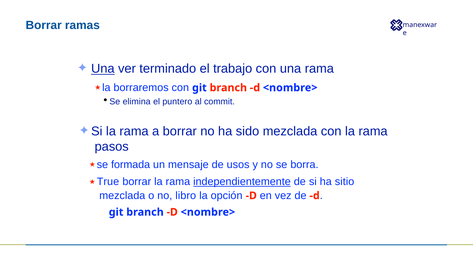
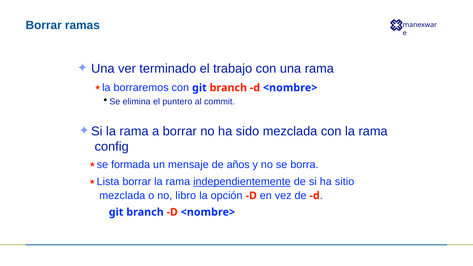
Una underline: present -> none (103, 69)
pasos: pasos -> config (112, 147)
usos: usos -> años (238, 165)
True: True -> Lista (108, 182)
